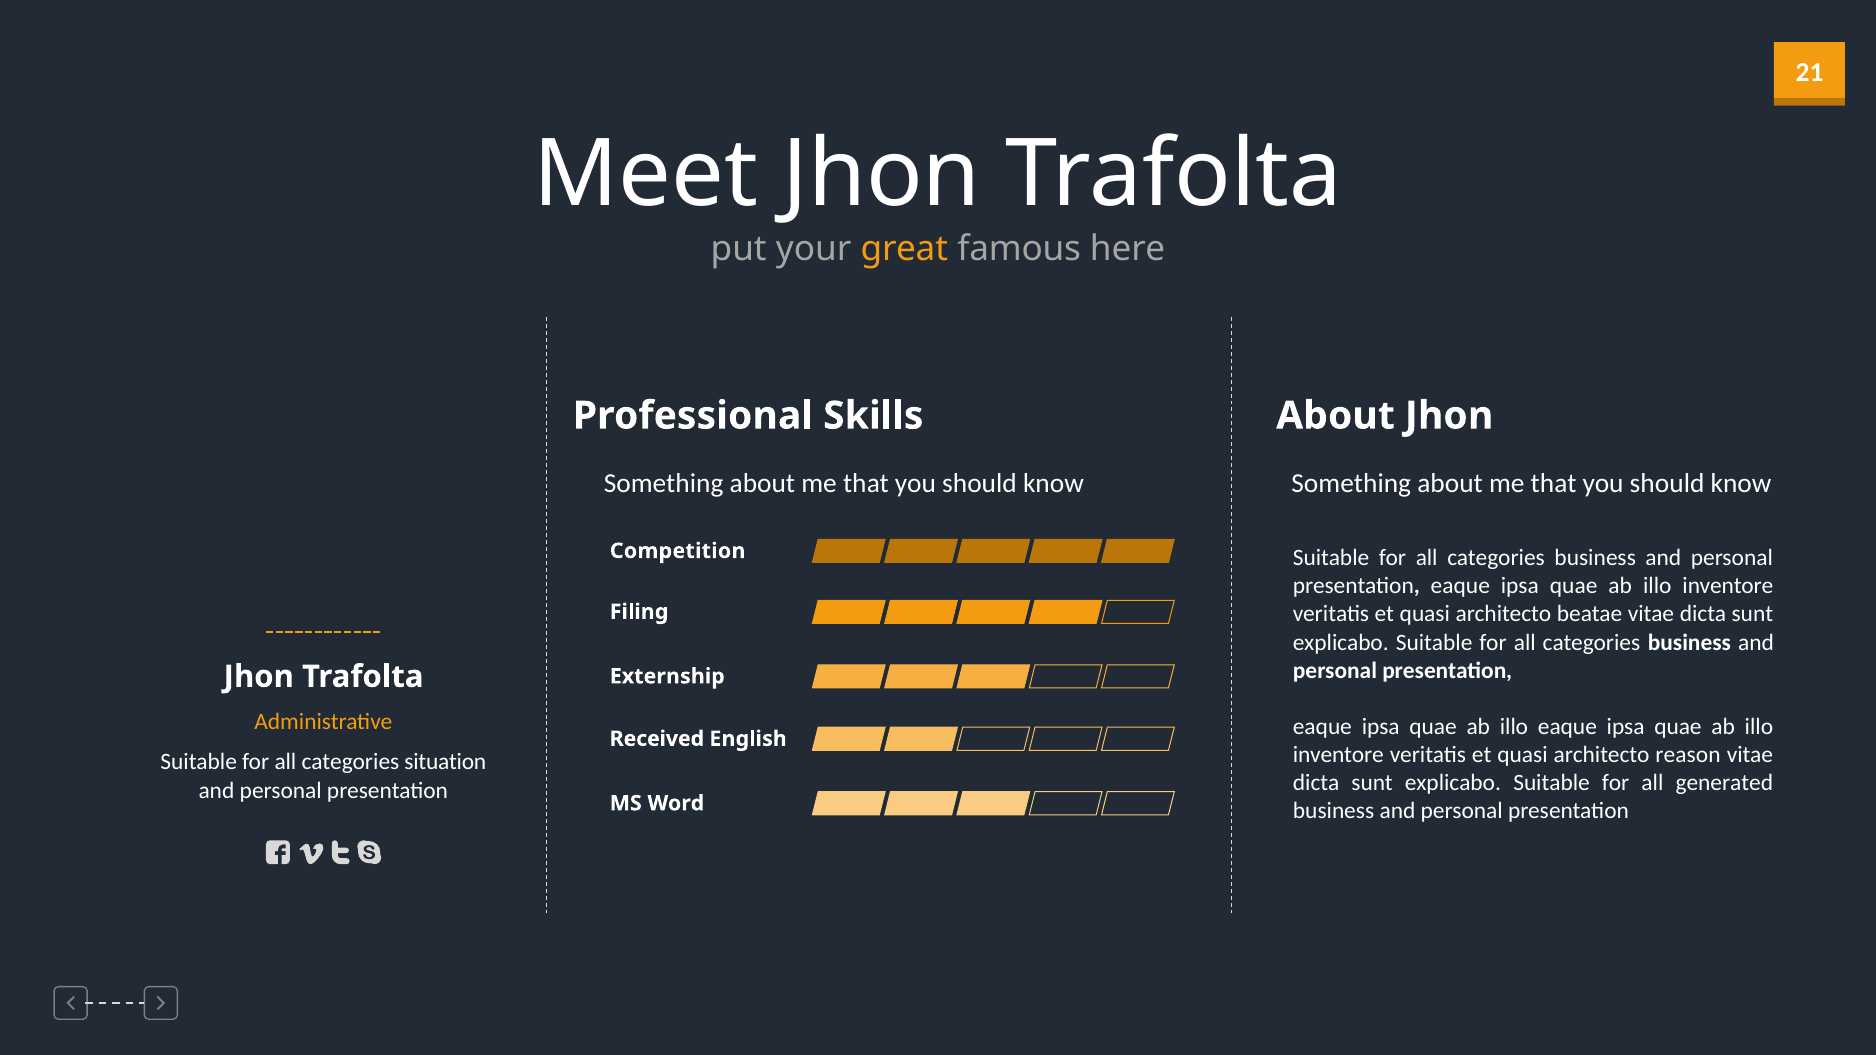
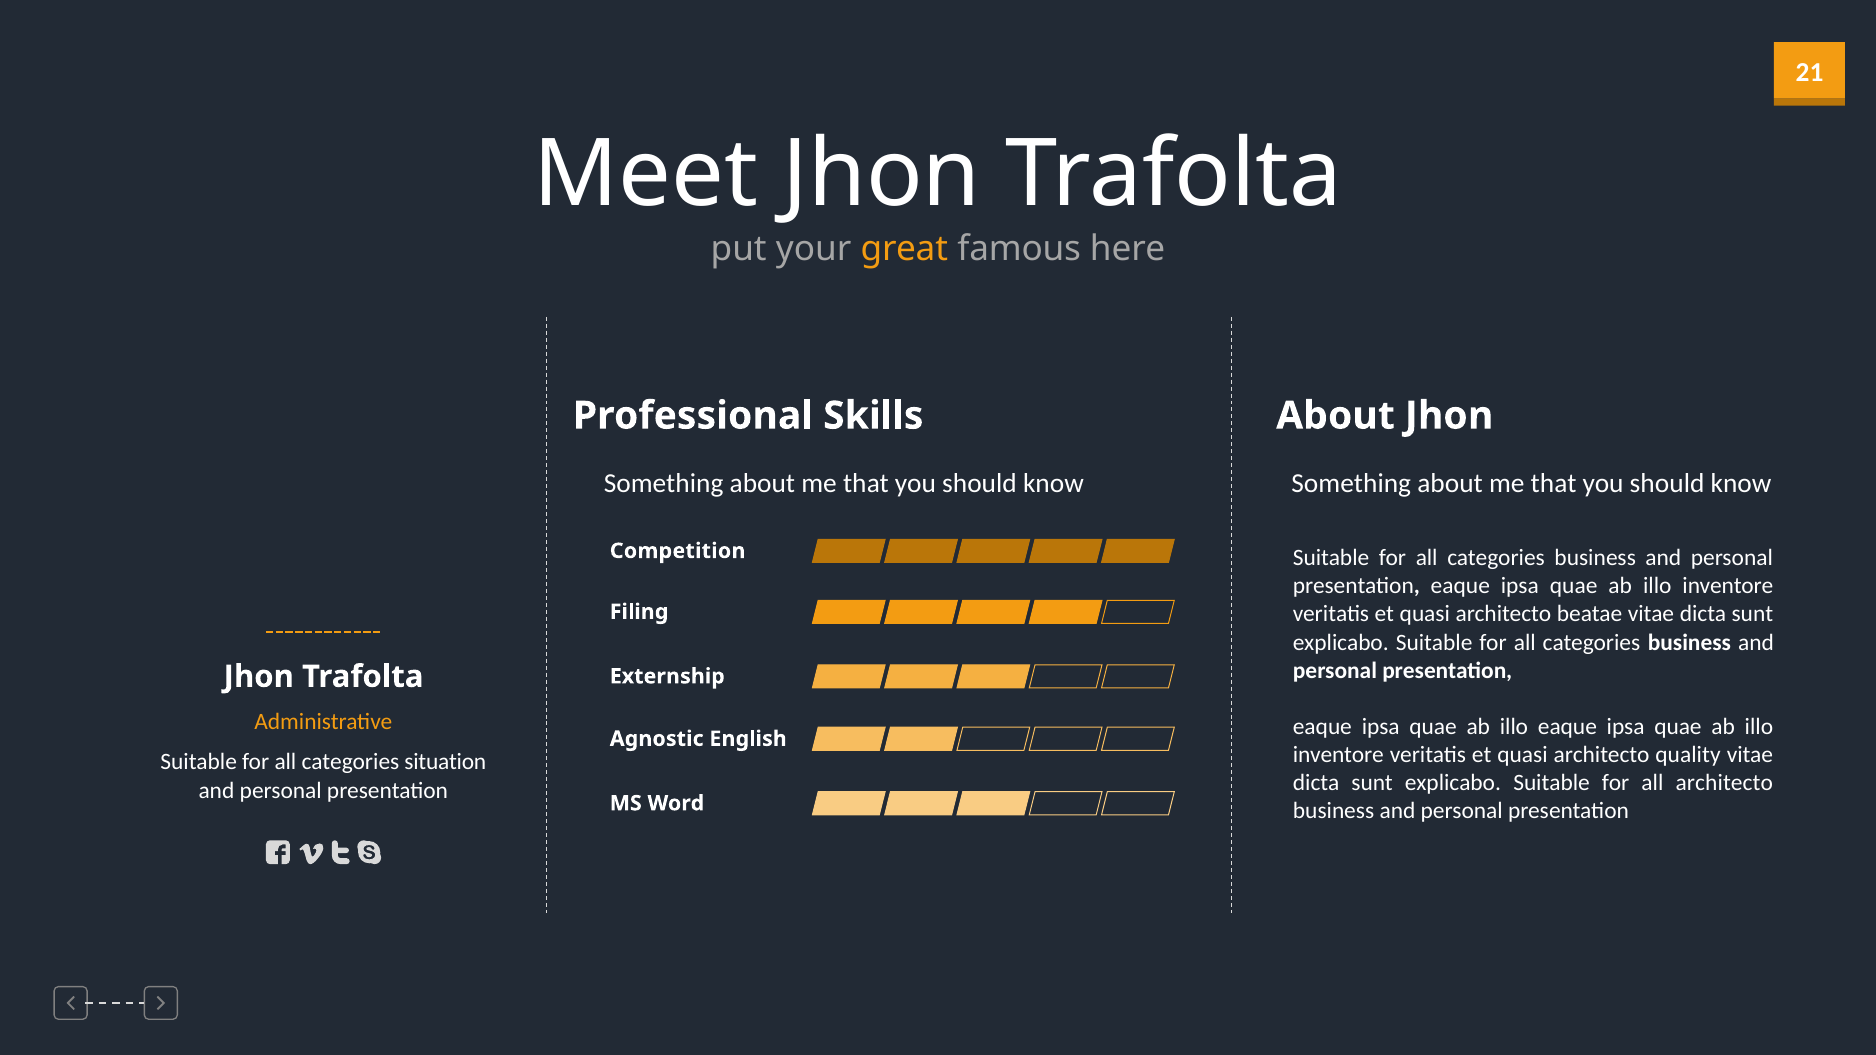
Received: Received -> Agnostic (657, 739)
reason: reason -> quality (1688, 755)
all generated: generated -> architecto (1724, 783)
